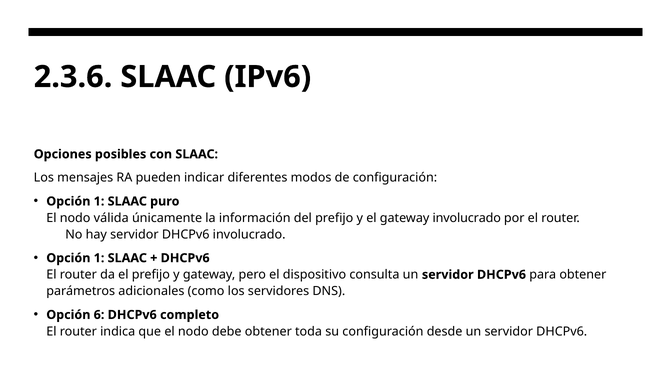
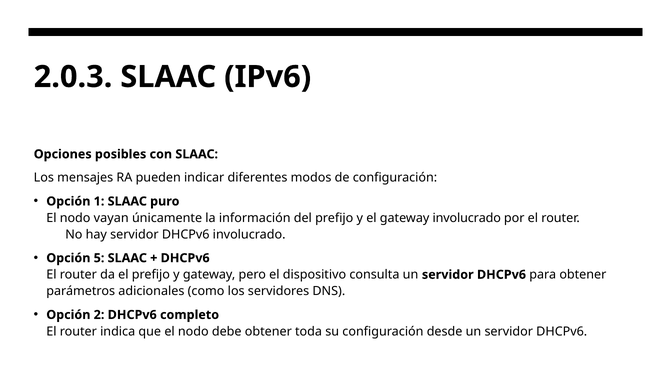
2.3.6: 2.3.6 -> 2.0.3 (73, 77)
válida: válida -> vayan (111, 218)
1: 1 -> 5 (99, 258)
6: 6 -> 2 (99, 315)
